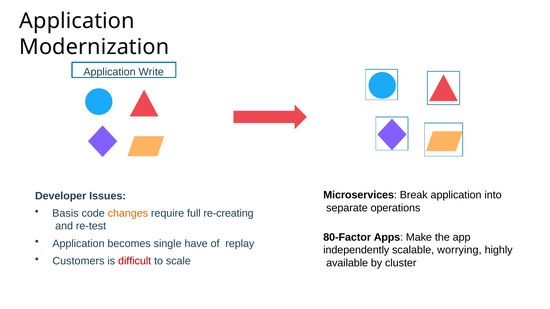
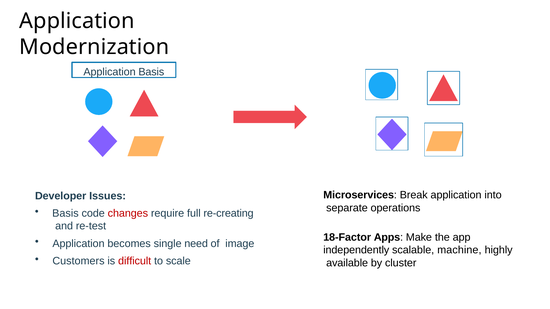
Application Write: Write -> Basis (151, 72)
changes colour: orange -> red (128, 214)
80-Factor: 80-Factor -> 18-Factor (347, 237)
have: have -> need (196, 244)
replay: replay -> image (240, 244)
worrying: worrying -> machine (459, 250)
